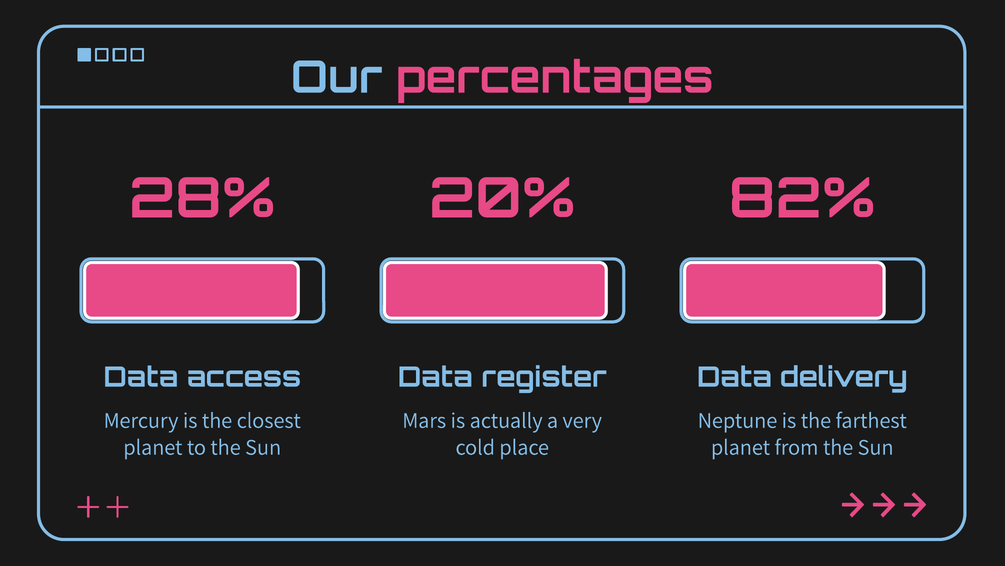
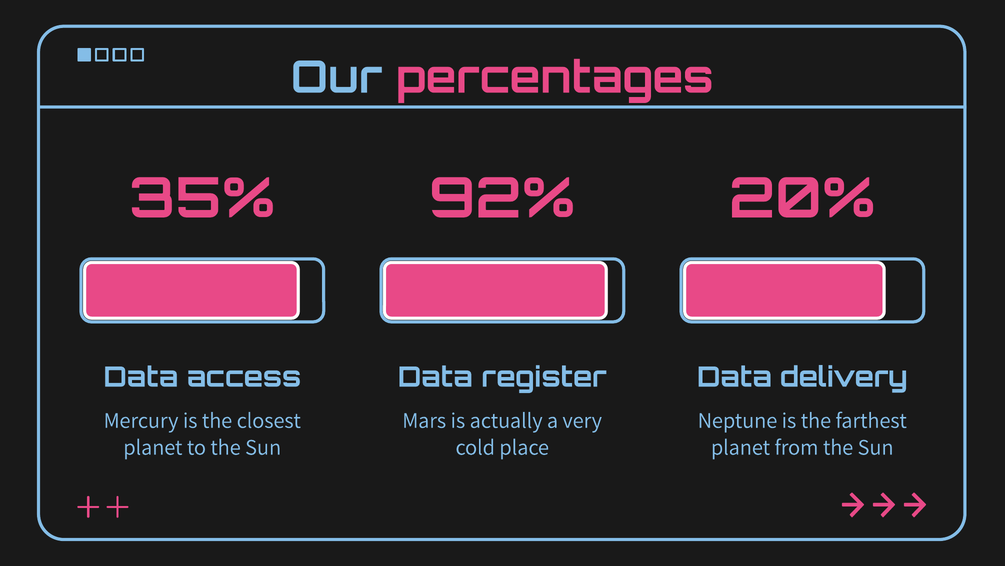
28%: 28% -> 35% (202, 199)
20%: 20% -> 92% (502, 199)
82%: 82% -> 20% (802, 199)
